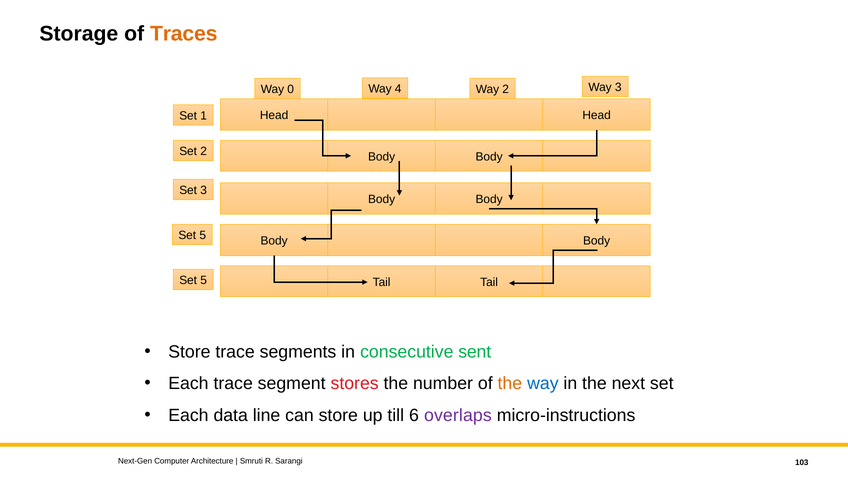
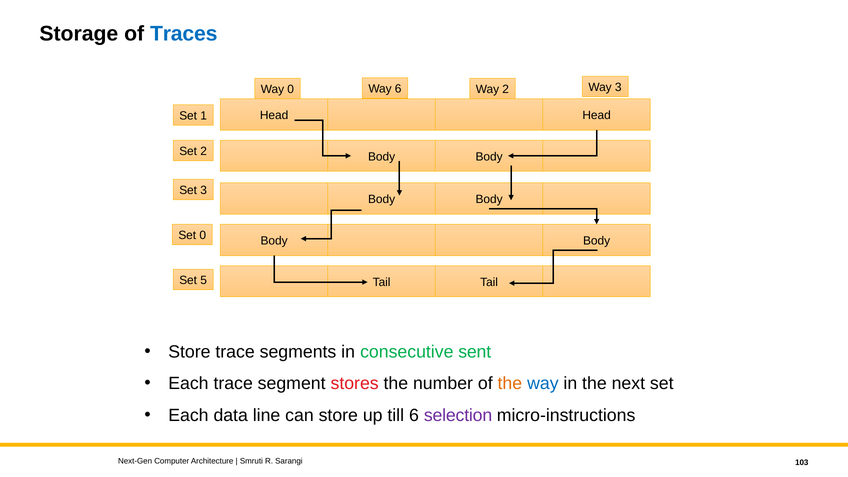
Traces colour: orange -> blue (184, 34)
Way 4: 4 -> 6 (398, 89)
5: 5 -> 0 (203, 235)
overlaps: overlaps -> selection (458, 415)
